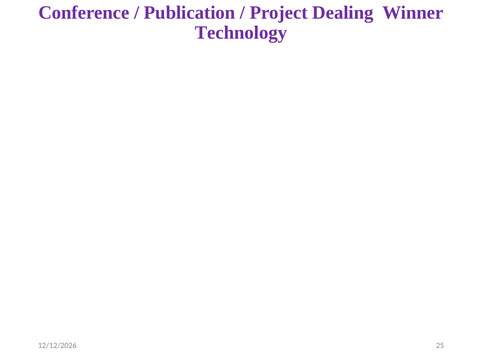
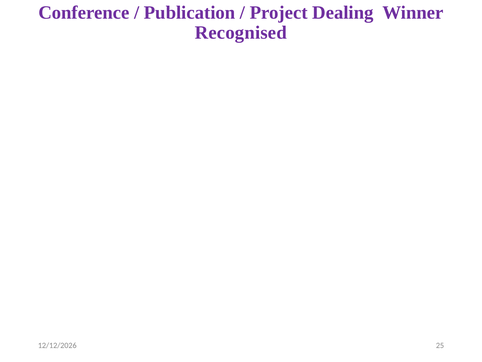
Technology: Technology -> Recognised (241, 33)
